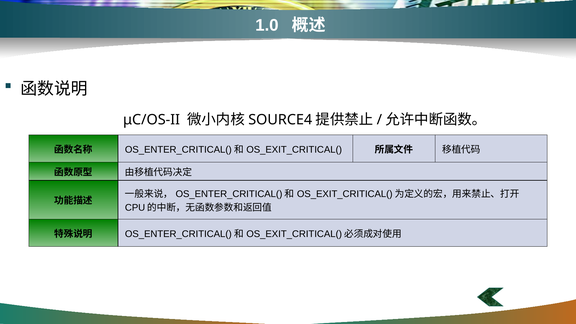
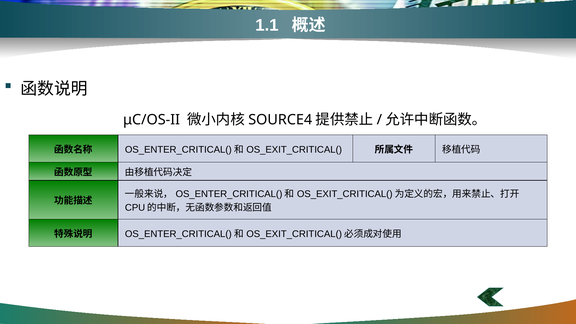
1.0: 1.0 -> 1.1 (267, 25)
